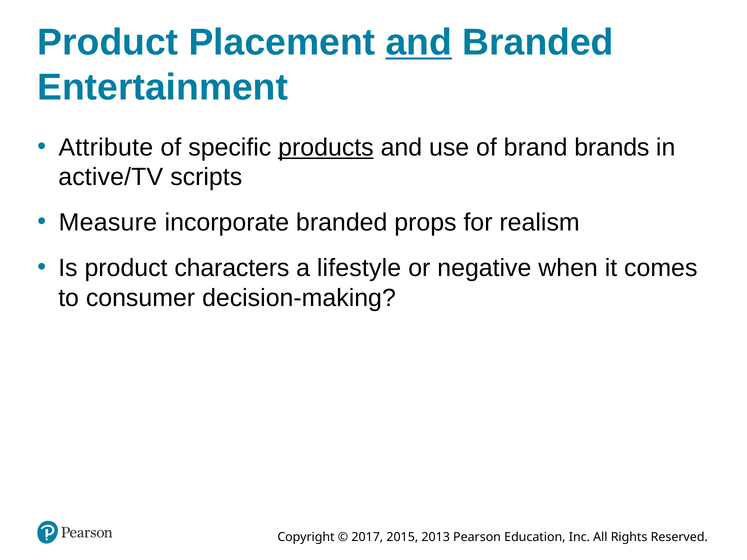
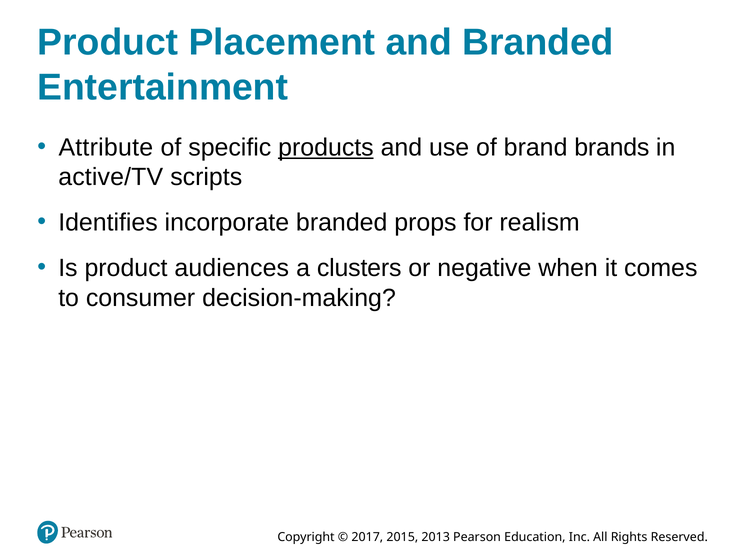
and underline: present -> none (419, 43)
Measure: Measure -> Identifies (108, 223)
characters: characters -> audiences (232, 268)
lifestyle: lifestyle -> clusters (359, 268)
